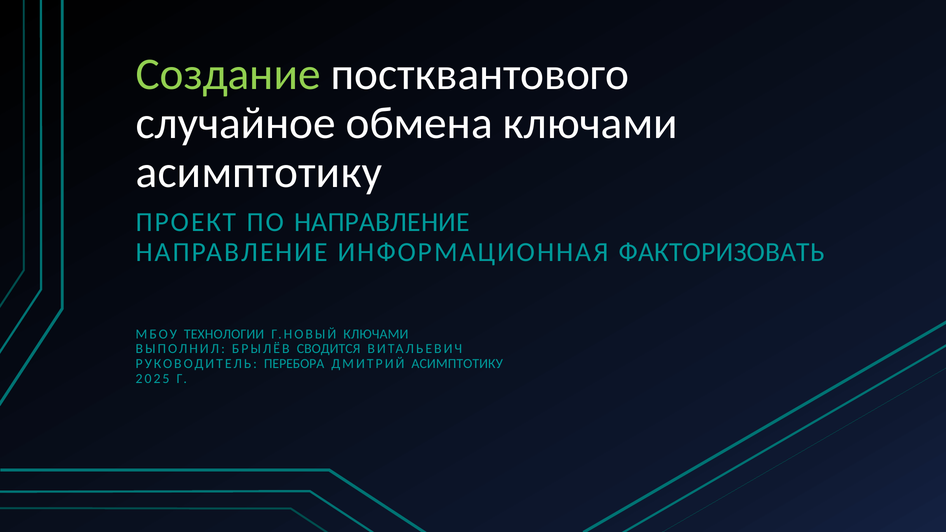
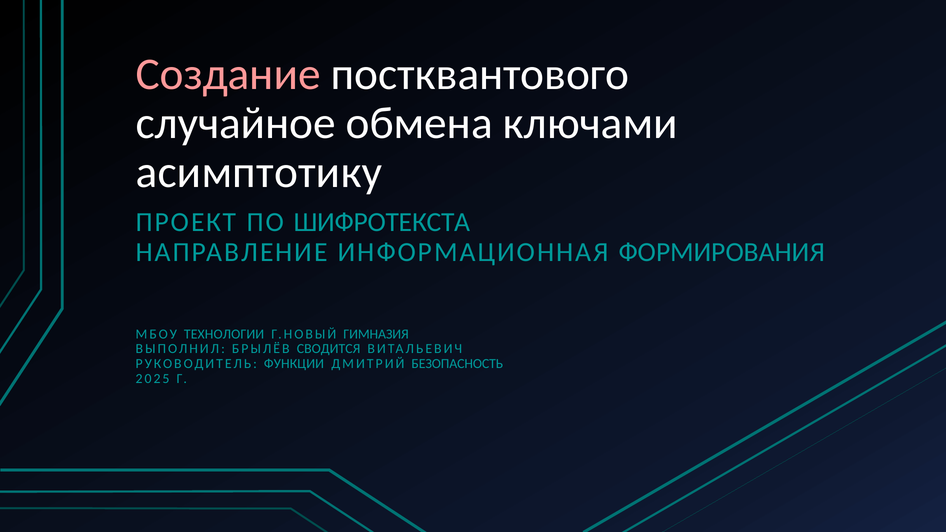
Создание colour: light green -> pink (228, 74)
ПО НАПРАВЛЕНИЕ: НАПРАВЛЕНИЕ -> ШИФРОТЕКСТА (382, 222)
ФАКТОРИЗОВАТЬ: ФАКТОРИЗОВАТЬ -> ФОРМИРОВАНИЯ (722, 252)
Г.НОВЫЙ КЛЮЧАМИ: КЛЮЧАМИ -> ГИМНАЗИЯ (376, 334)
ПЕРЕБОРА: ПЕРЕБОРА -> ФУНКЦИИ (294, 364)
ДМИТРИЙ АСИМПТОТИКУ: АСИМПТОТИКУ -> БЕЗОПАСНОСТЬ (457, 364)
